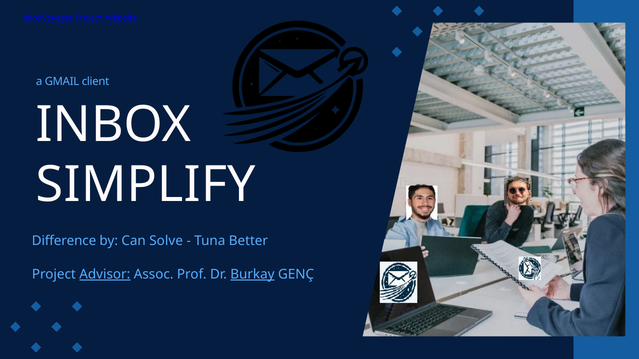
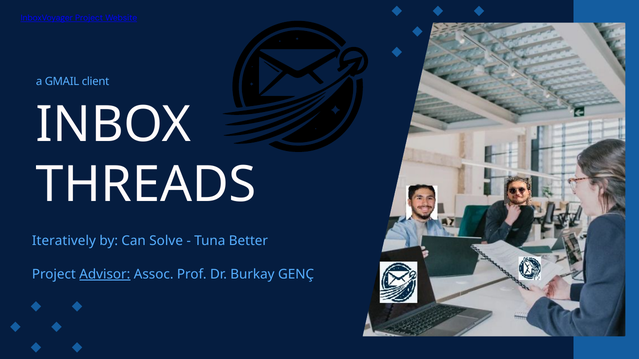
SIMPLIFY: SIMPLIFY -> THREADS (146, 185)
Difference: Difference -> Iteratively (64, 241)
Burkay underline: present -> none (252, 274)
